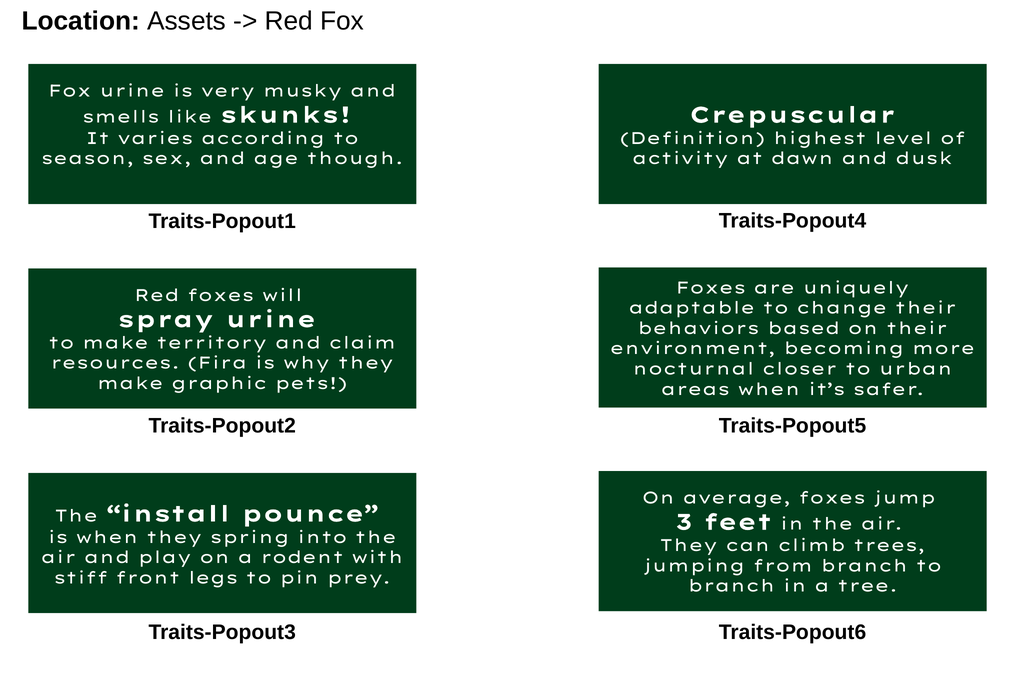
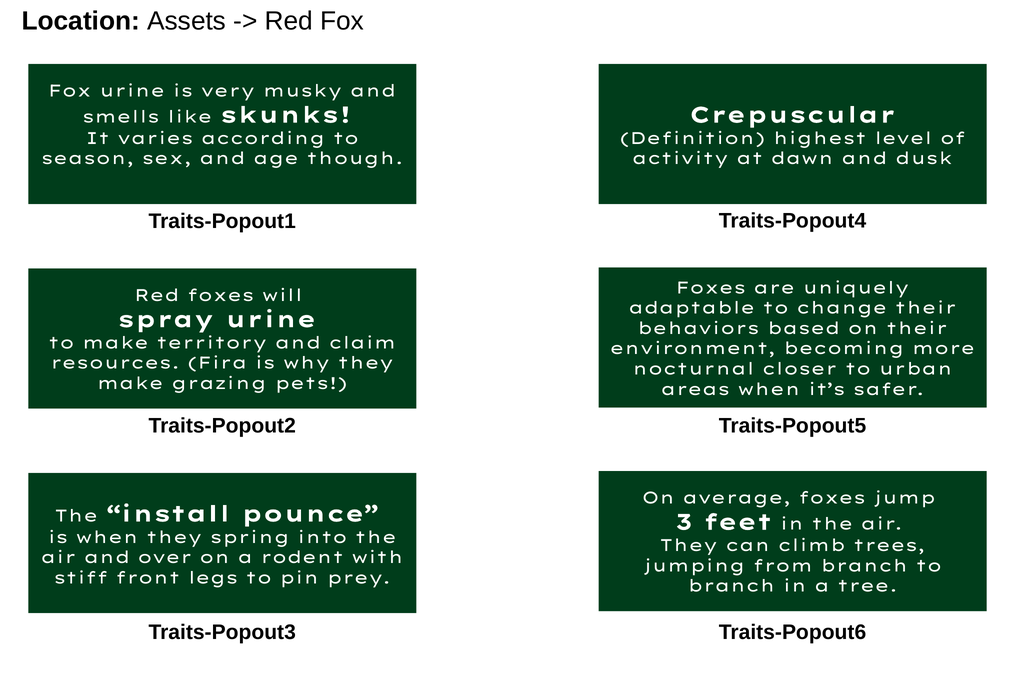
graphic: graphic -> grazing (219, 383)
play: play -> over (165, 557)
